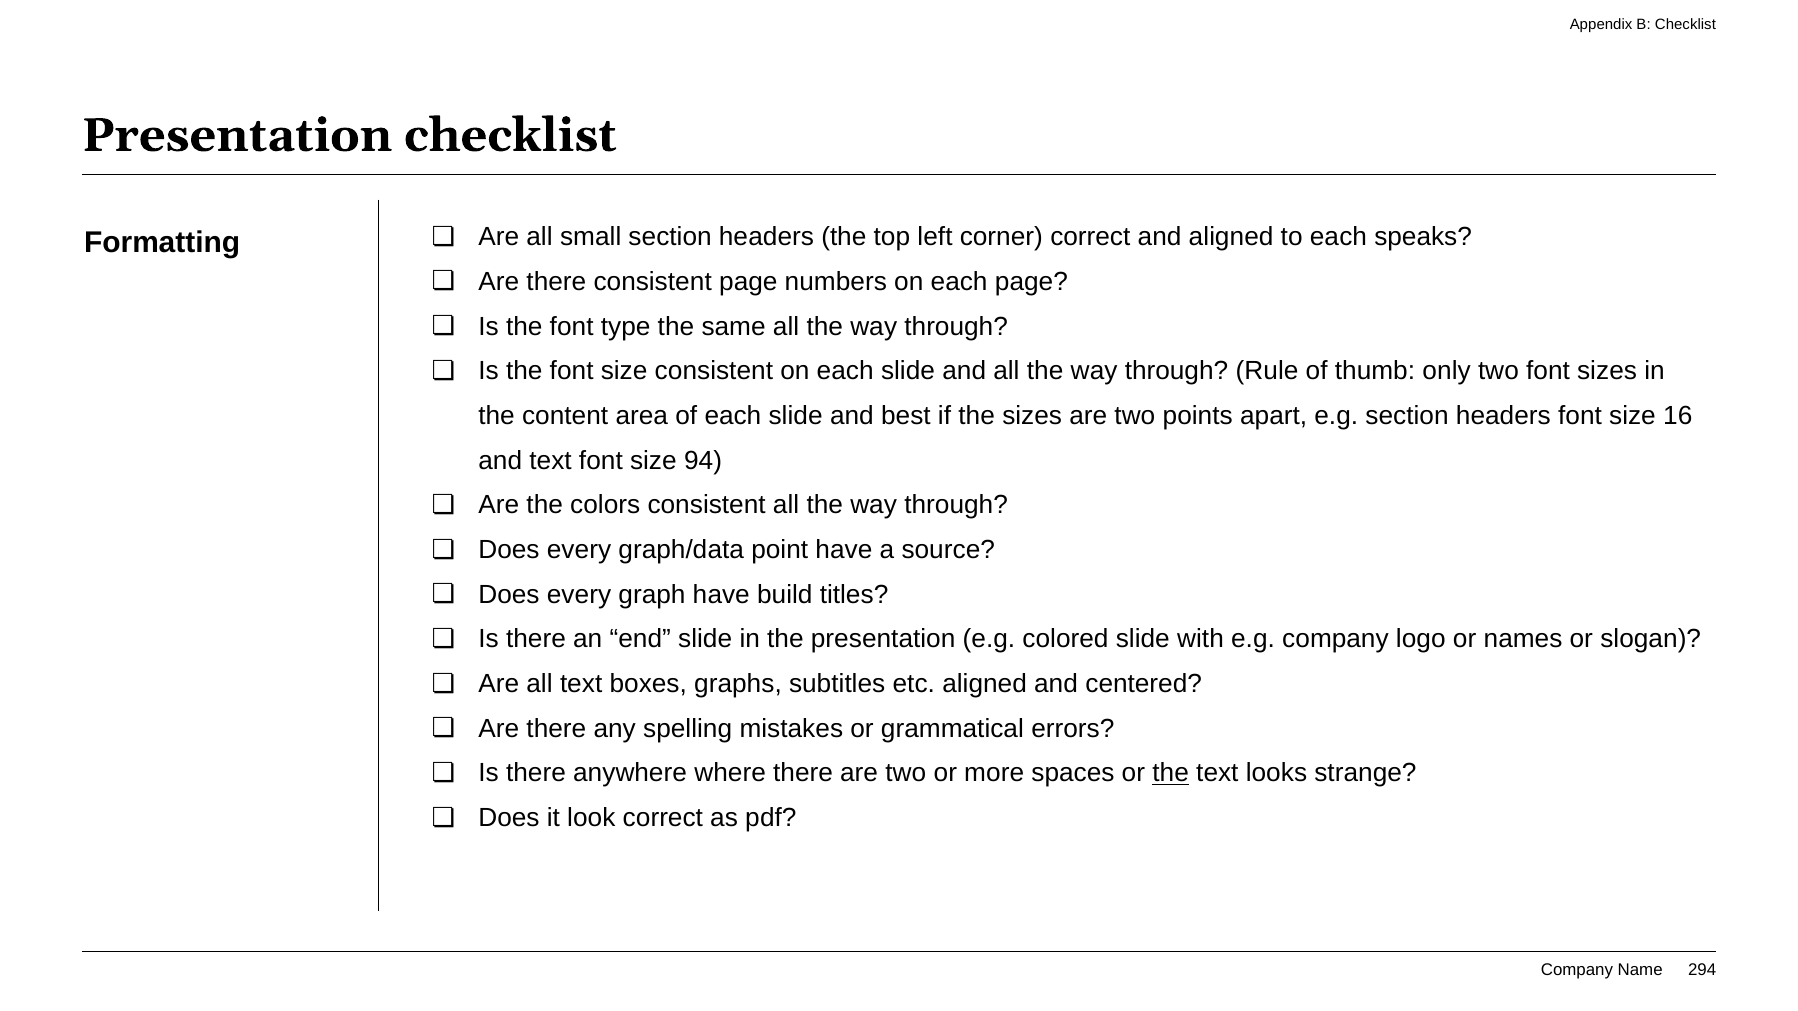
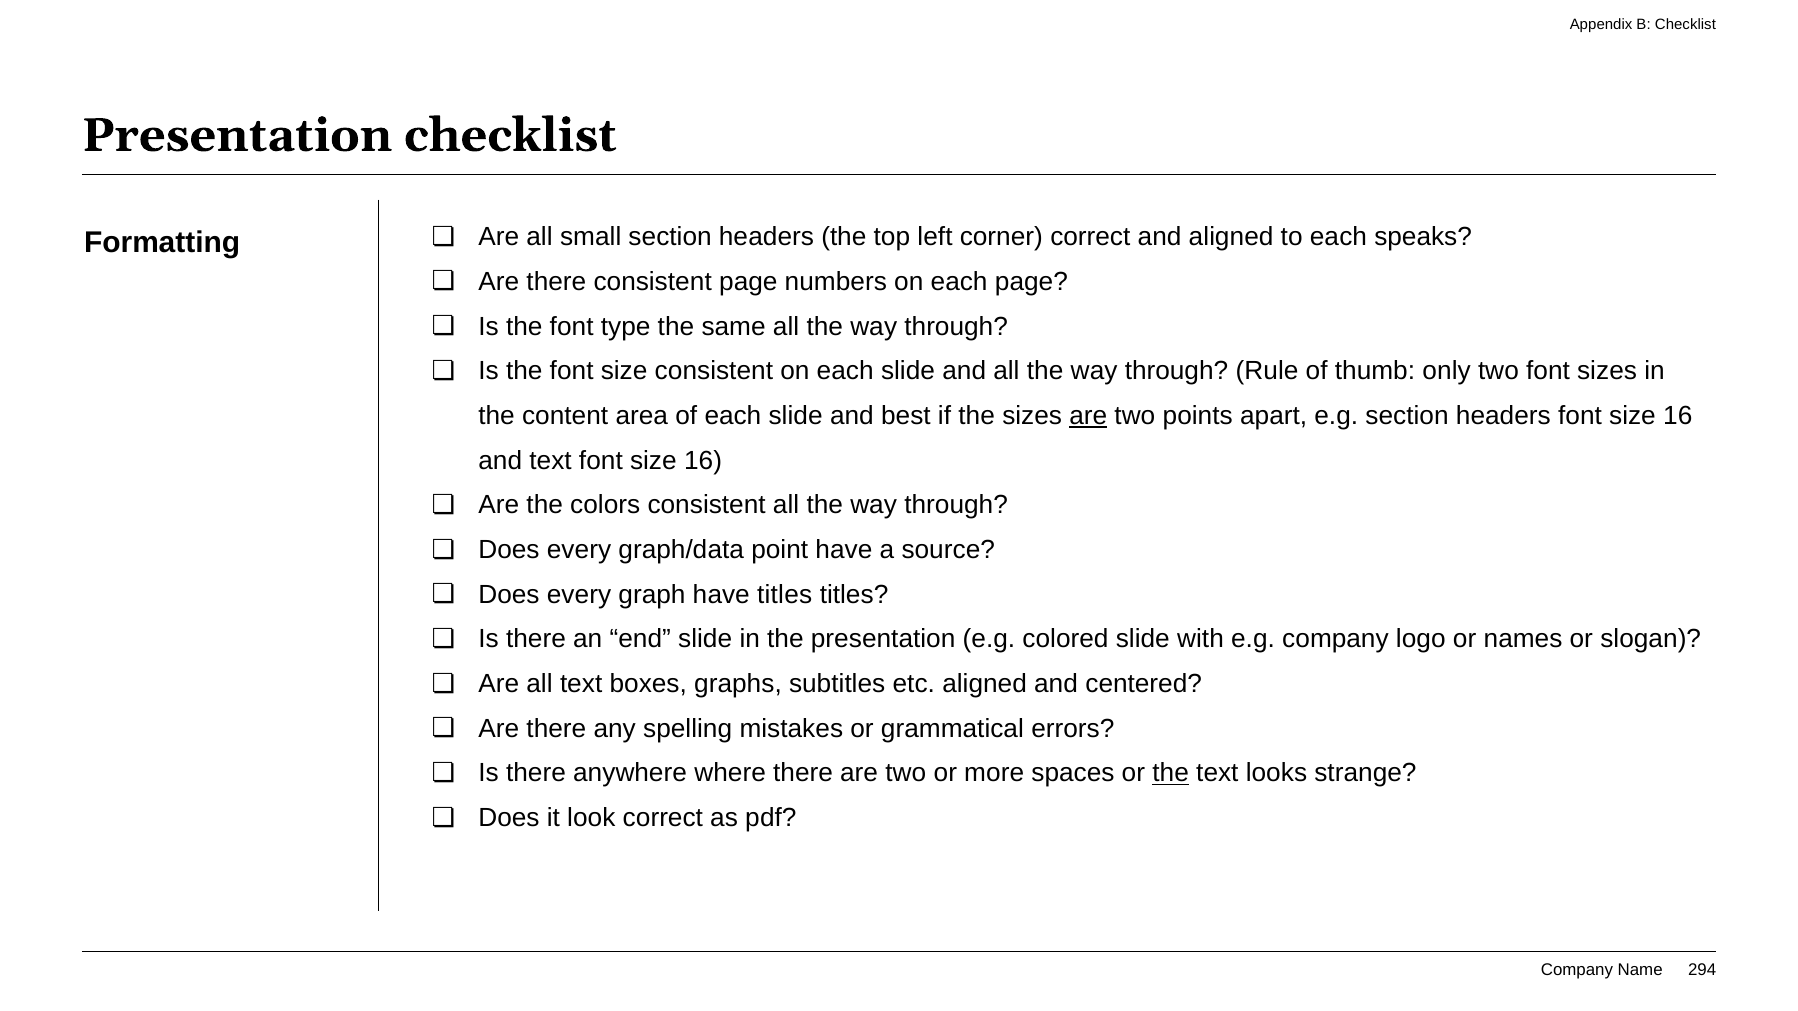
are underline: none -> present (1088, 416)
text font size 94: 94 -> 16 (703, 461)
have build: build -> titles (785, 595)
